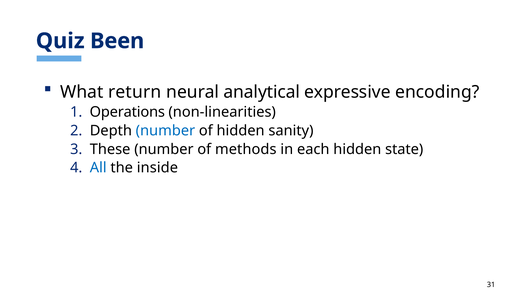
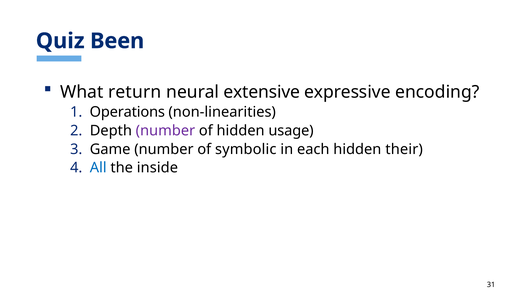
analytical: analytical -> extensive (262, 92)
number colour: blue -> purple (165, 130)
sanity: sanity -> usage (291, 130)
These: These -> Game (110, 149)
methods: methods -> symbolic (246, 149)
state: state -> their (404, 149)
